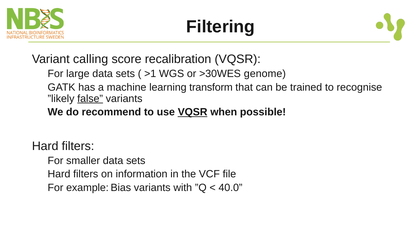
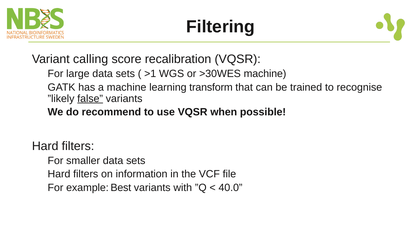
>30WES genome: genome -> machine (265, 74)
VQSR underline: present -> none (193, 112)
Bias: Bias -> Best (121, 187)
